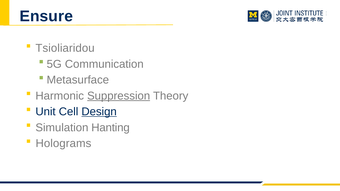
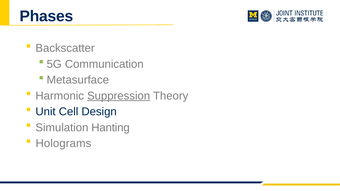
Ensure: Ensure -> Phases (46, 16)
Tsioliaridou: Tsioliaridou -> Backscatter (65, 48)
Design underline: present -> none (99, 112)
